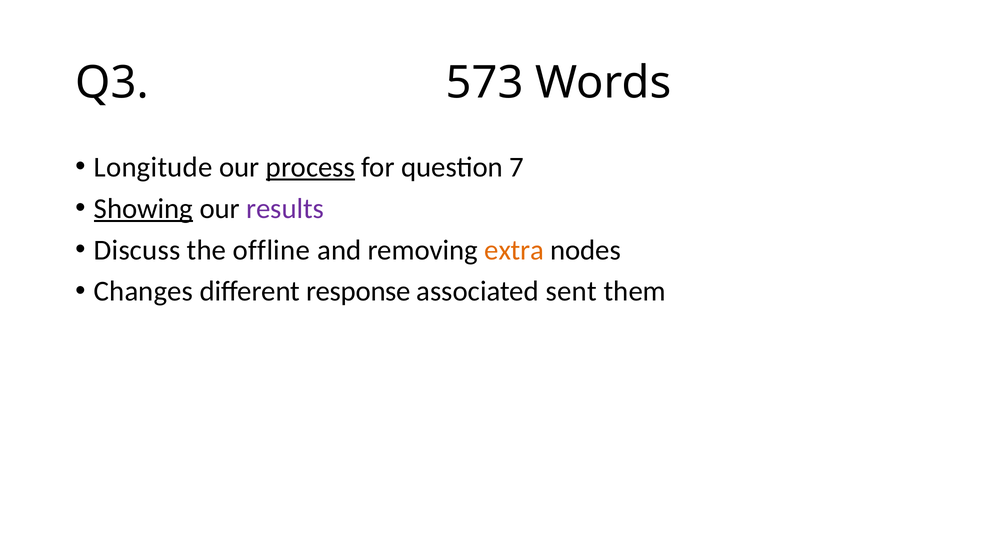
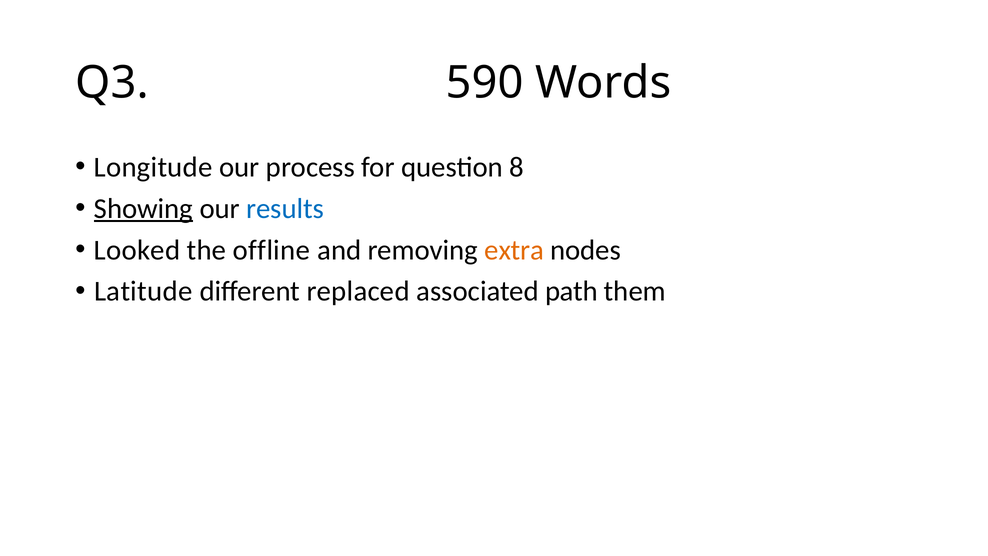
573: 573 -> 590 (485, 83)
process underline: present -> none (310, 167)
7: 7 -> 8 (517, 167)
results colour: purple -> blue (285, 208)
Discuss: Discuss -> Looked (137, 250)
Changes: Changes -> Latitude (143, 291)
response: response -> replaced (358, 291)
sent: sent -> path (571, 291)
